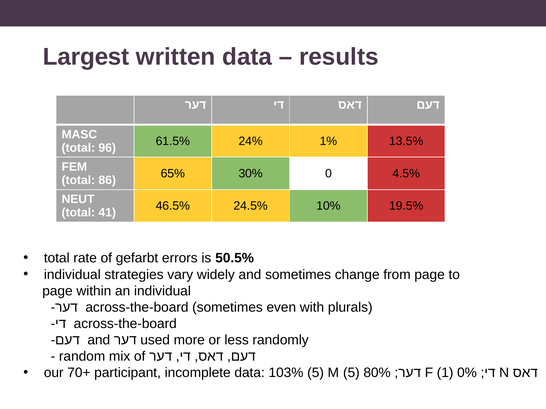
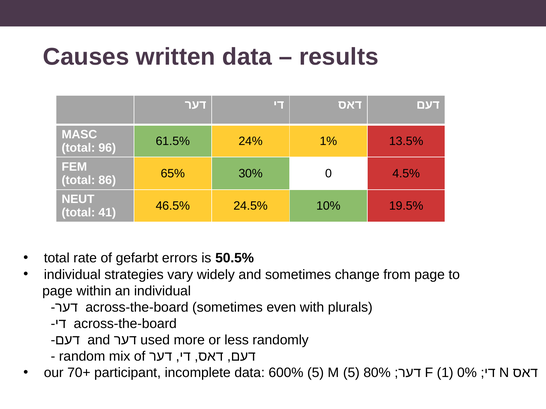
Largest: Largest -> Causes (86, 57)
103%: 103% -> 600% (286, 373)
